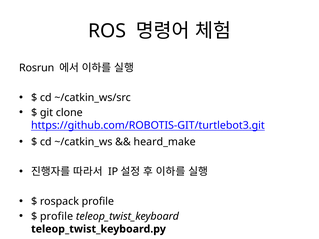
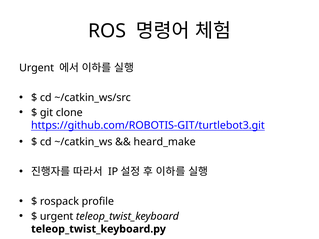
Rosrun: Rosrun -> Urgent (37, 68)
profile: profile -> urgent (57, 217)
